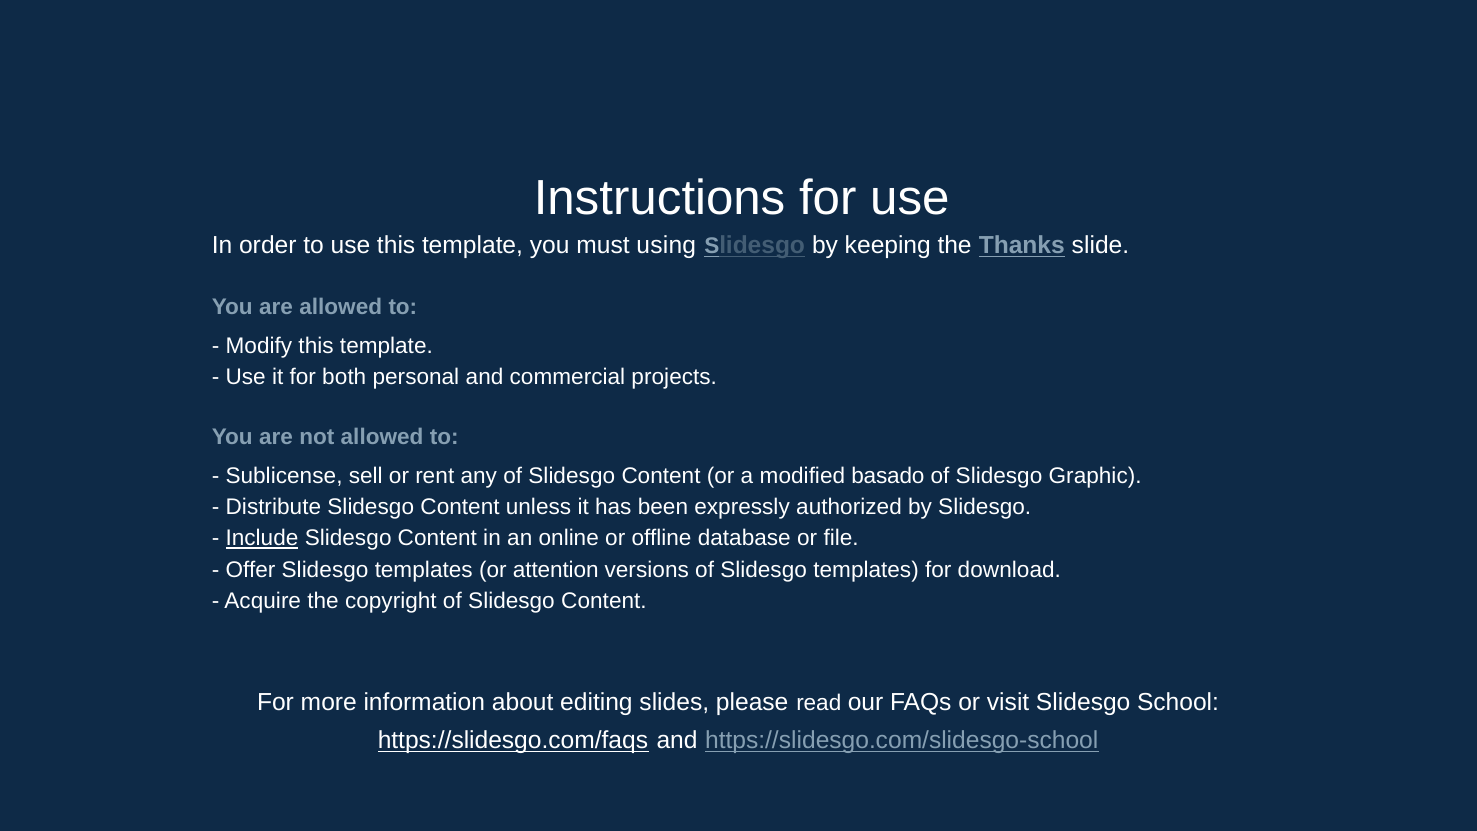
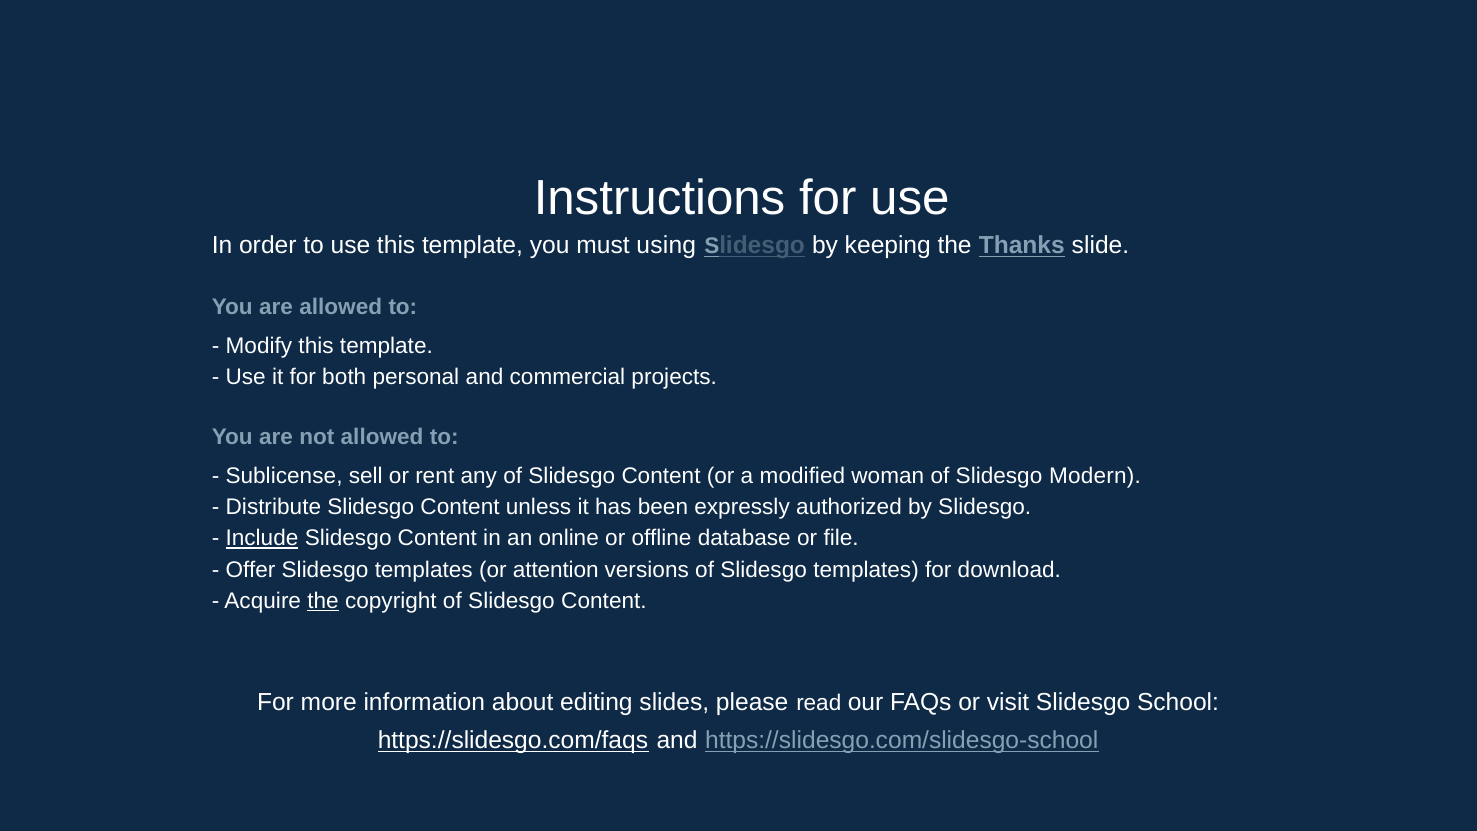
basado: basado -> woman (888, 476)
Graphic: Graphic -> Modern (1095, 476)
the underline: none -> present (323, 601)
